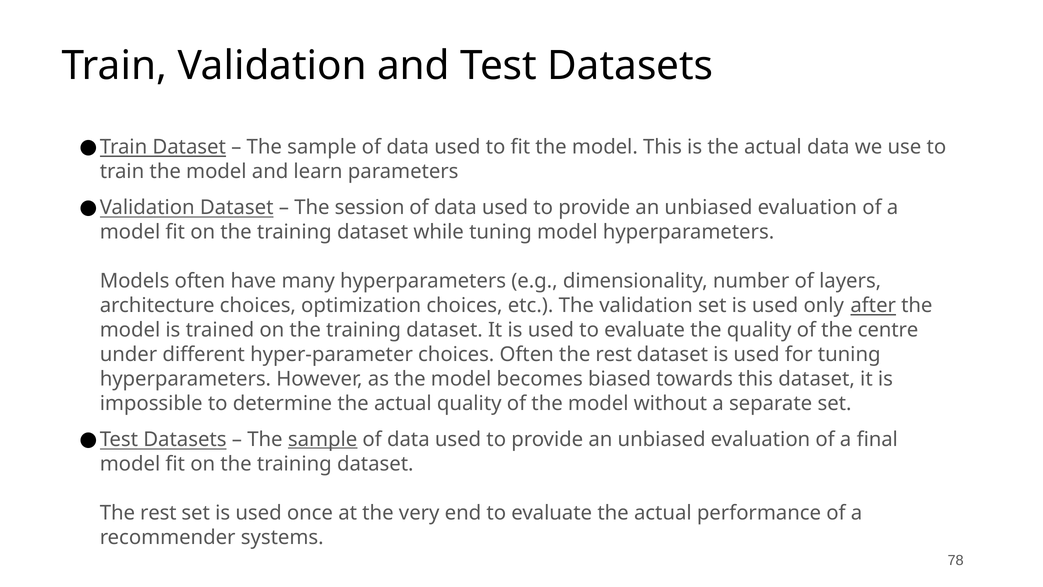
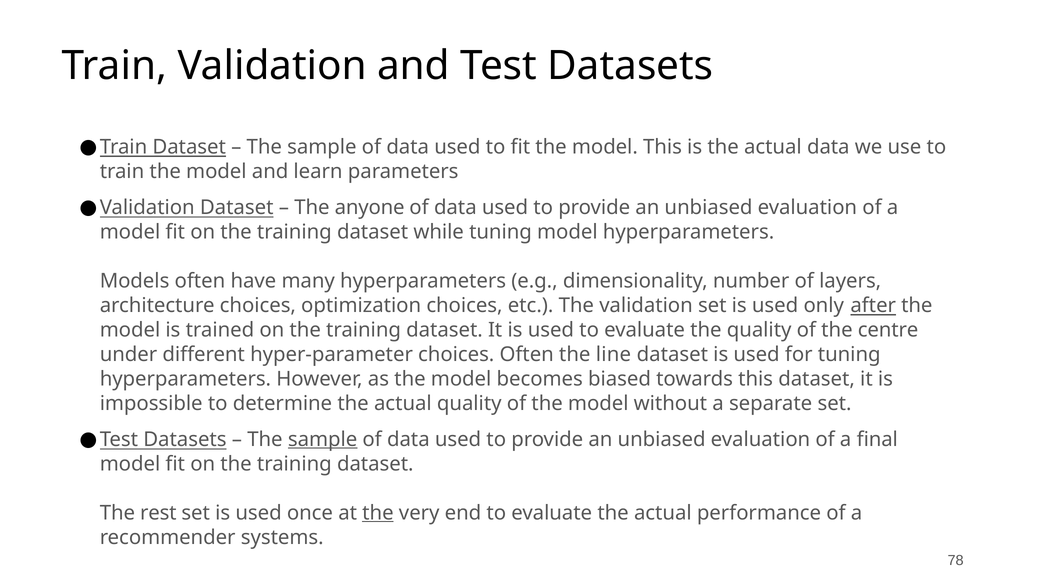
session: session -> anyone (370, 207)
Often the rest: rest -> line (613, 354)
the underline: none -> present (378, 513)
